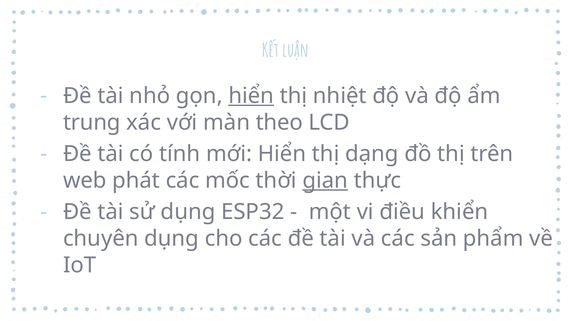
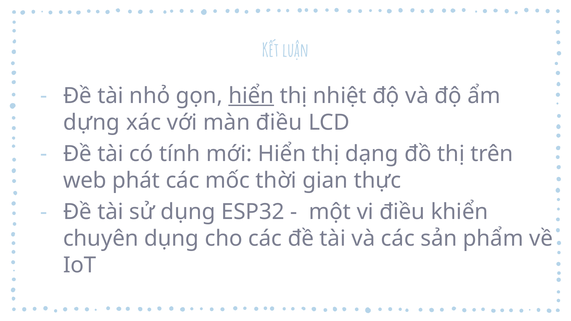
trung: trung -> dựng (92, 123)
màn theo: theo -> điều (279, 123)
gian underline: present -> none (325, 181)
